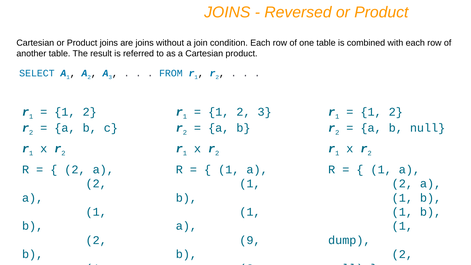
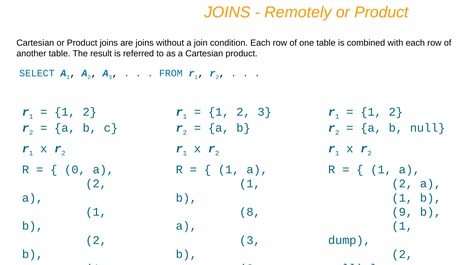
Reversed: Reversed -> Remotely (298, 12)
2: 2 -> 0 (75, 169)
1: 1 -> 8 (250, 212)
1: 1 -> 9 (402, 212)
9: 9 -> 3 (250, 240)
